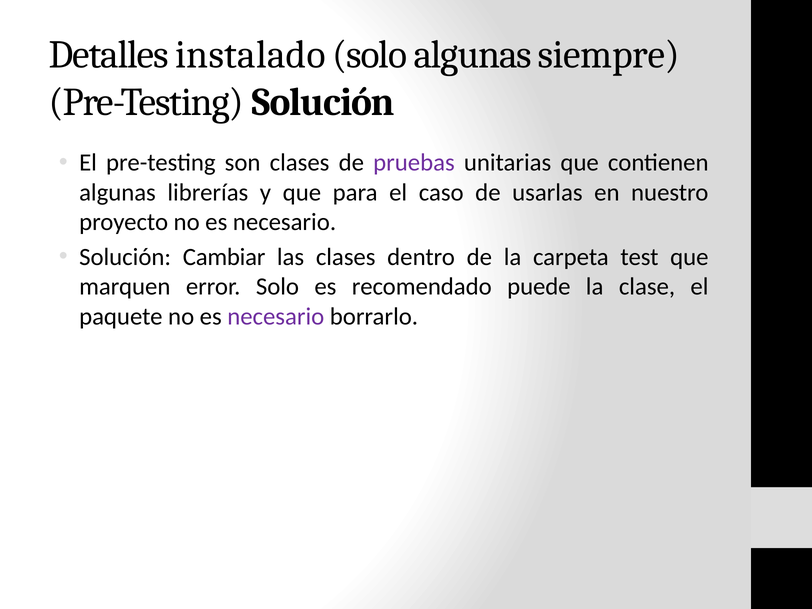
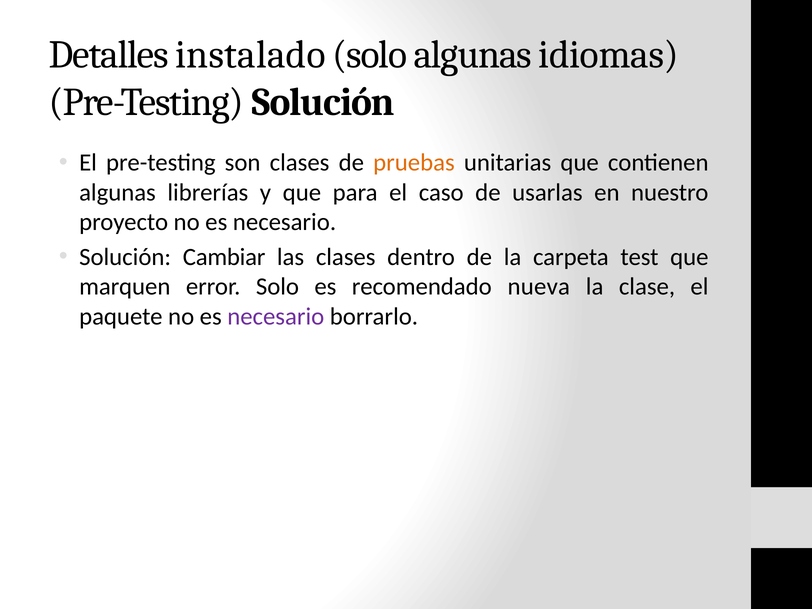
siempre: siempre -> idiomas (609, 55)
pruebas colour: purple -> orange (414, 163)
puede: puede -> nueva (539, 287)
